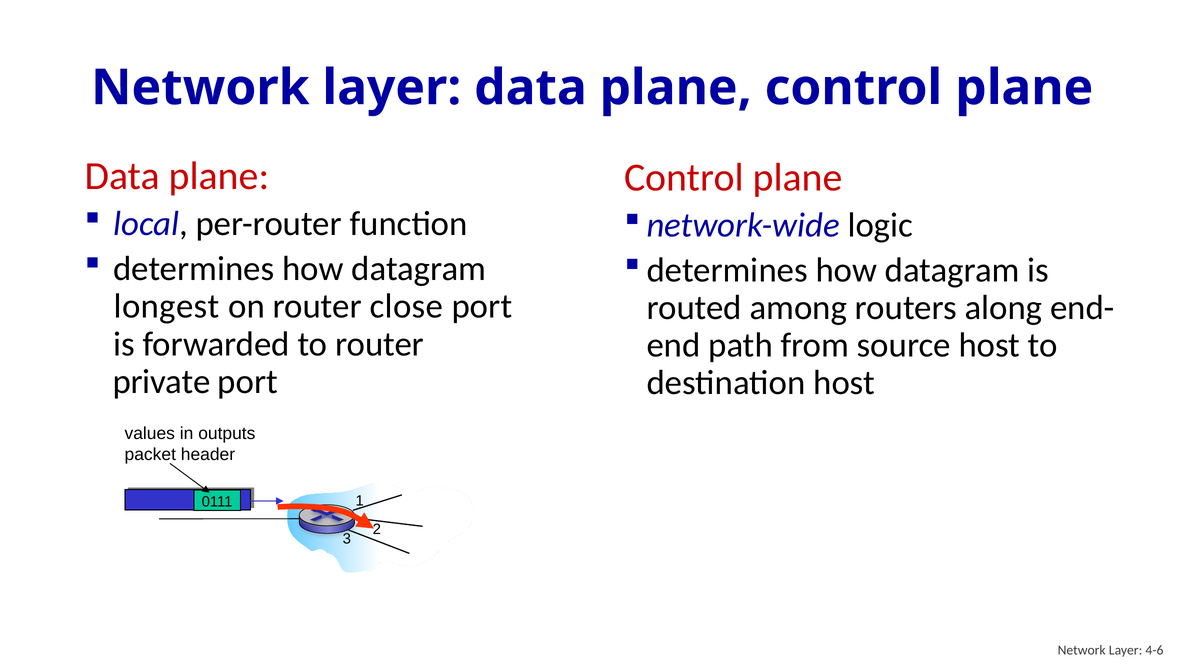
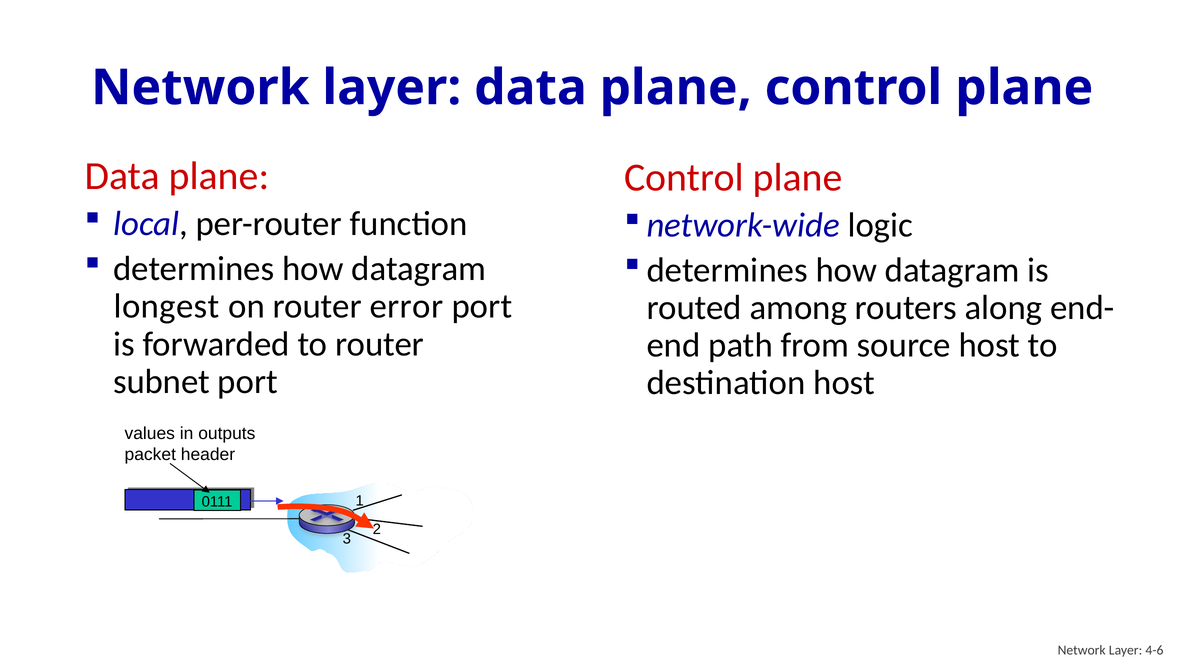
close: close -> error (407, 307)
private: private -> subnet (162, 382)
